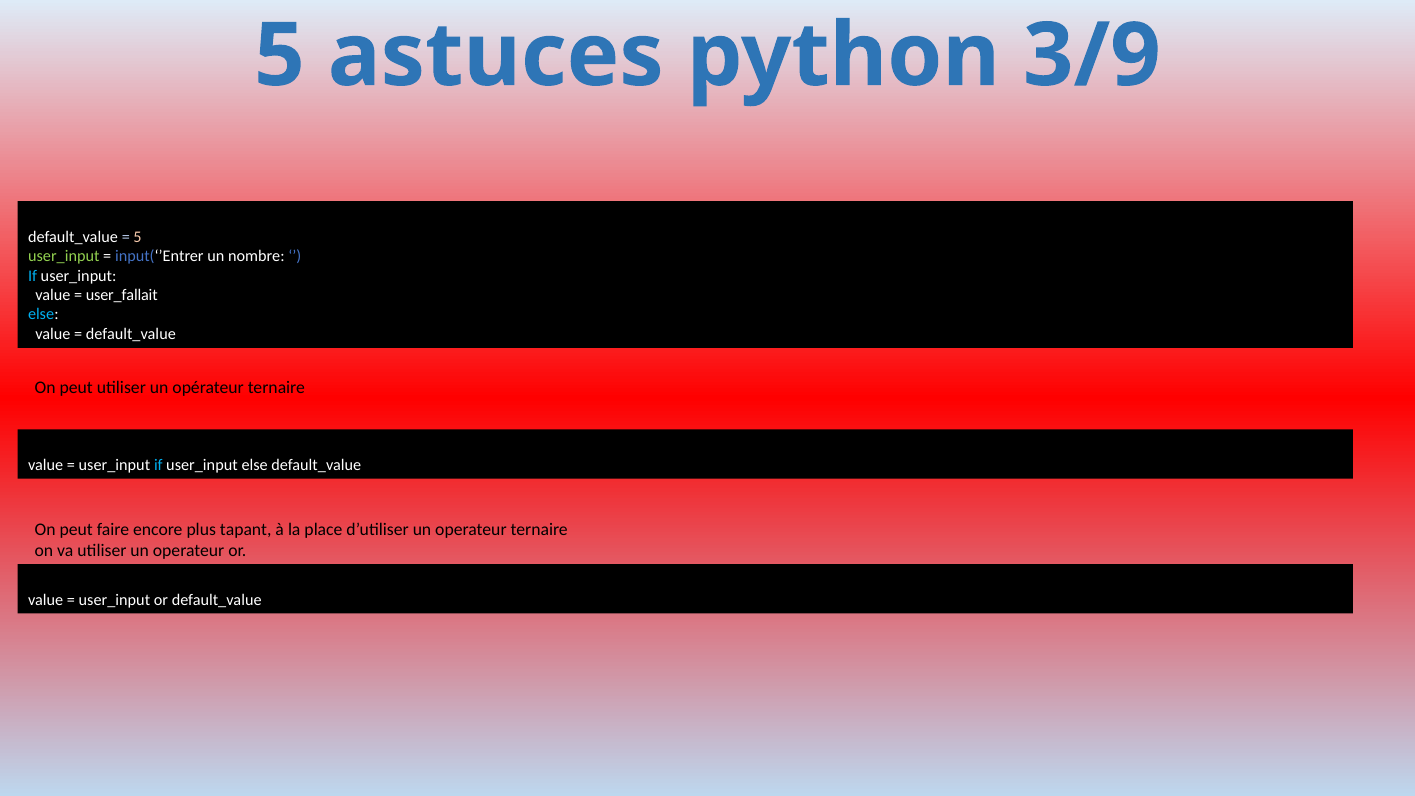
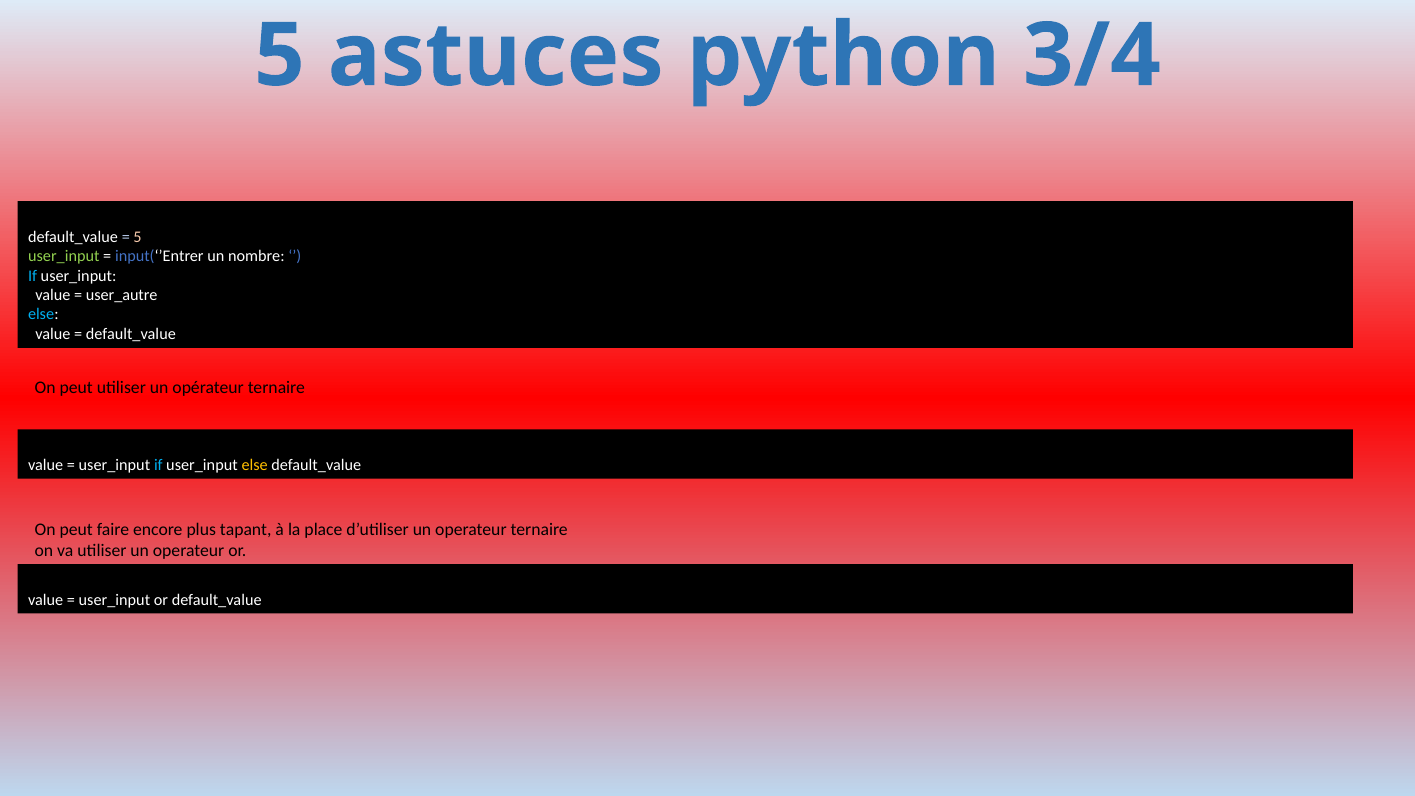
3/9: 3/9 -> 3/4 (1092, 56)
user_fallait: user_fallait -> user_autre (122, 295)
else colour: white -> yellow (255, 465)
